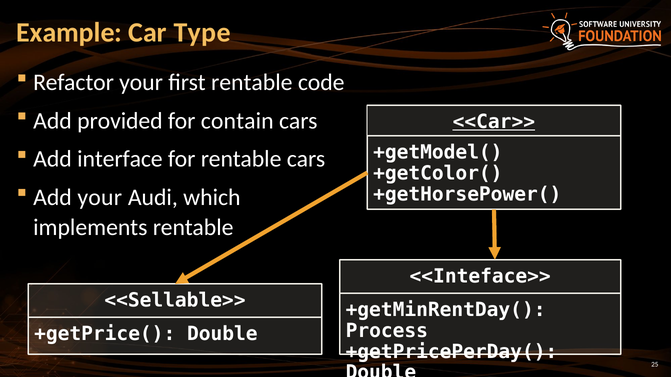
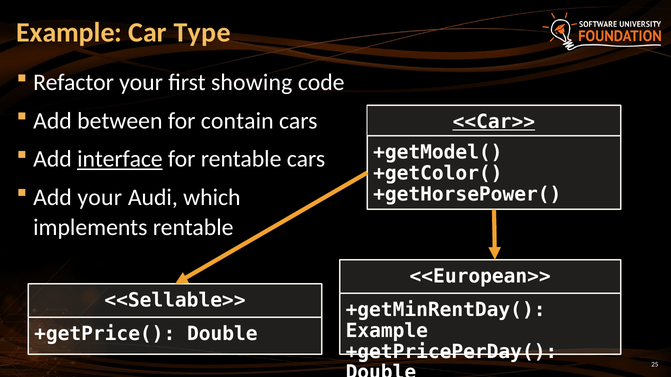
first rentable: rentable -> showing (252, 83)
provided: provided -> between (120, 121)
interface underline: none -> present (120, 159)
<<Inteface>>: <<Inteface>> -> <<European>> (480, 277)
Process: Process -> Example (387, 331)
